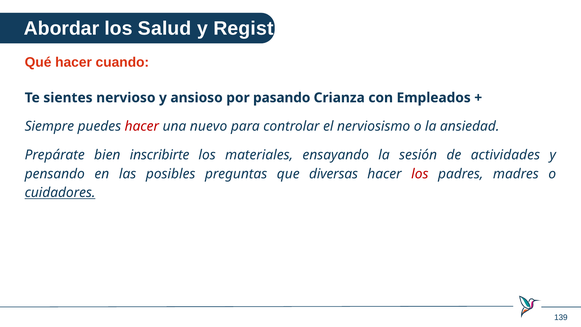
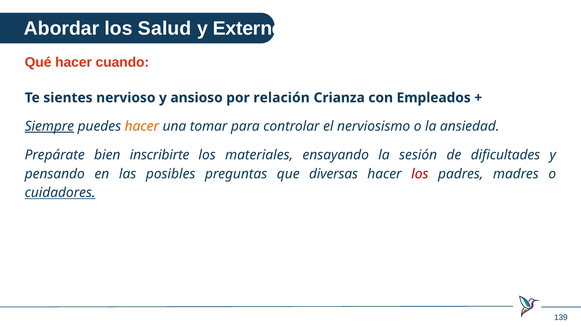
Registro: Registro -> Externos (254, 28)
pasando: pasando -> relación (282, 98)
Siempre underline: none -> present (49, 126)
hacer colour: red -> orange (142, 126)
nuevo: nuevo -> tomar (209, 126)
actividades: actividades -> dificultades (505, 155)
